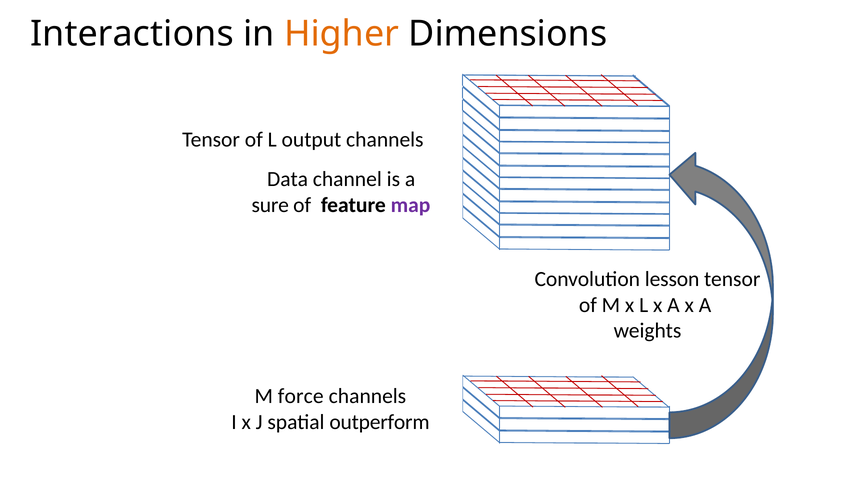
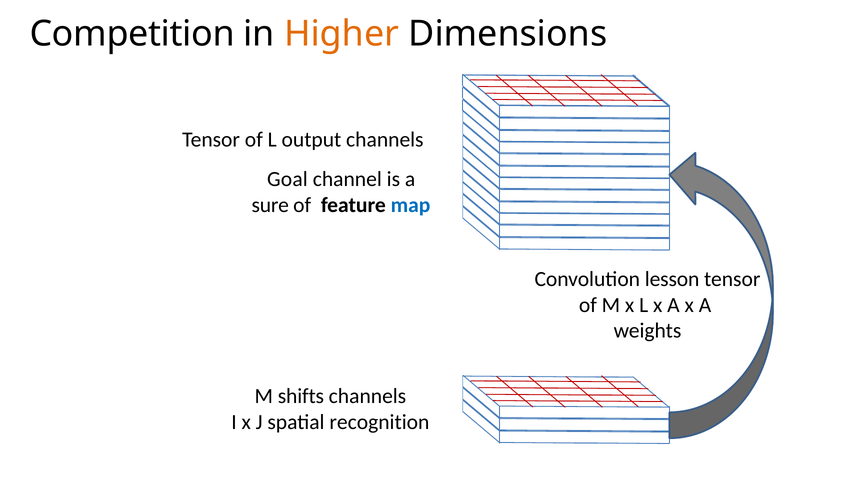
Interactions: Interactions -> Competition (132, 34)
Data: Data -> Goal (287, 179)
map colour: purple -> blue (411, 205)
force: force -> shifts (301, 396)
outperform: outperform -> recognition (379, 422)
